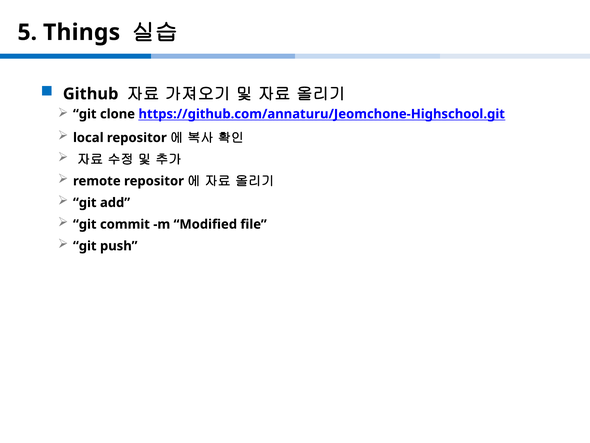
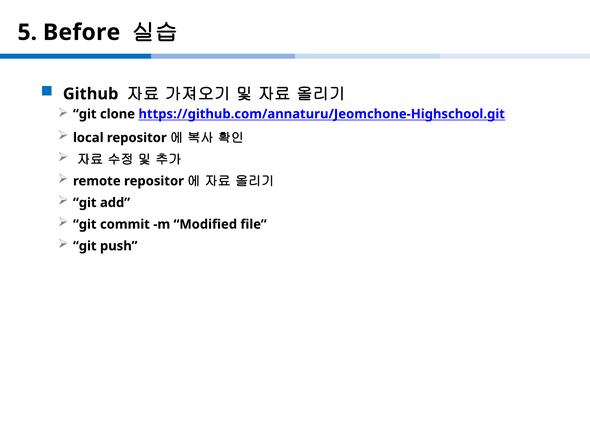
Things: Things -> Before (82, 32)
